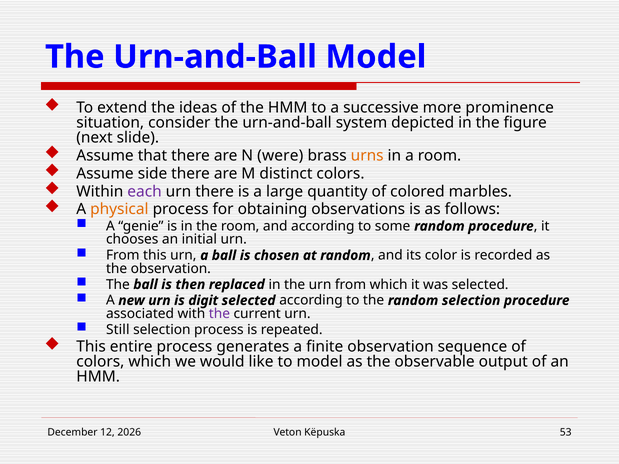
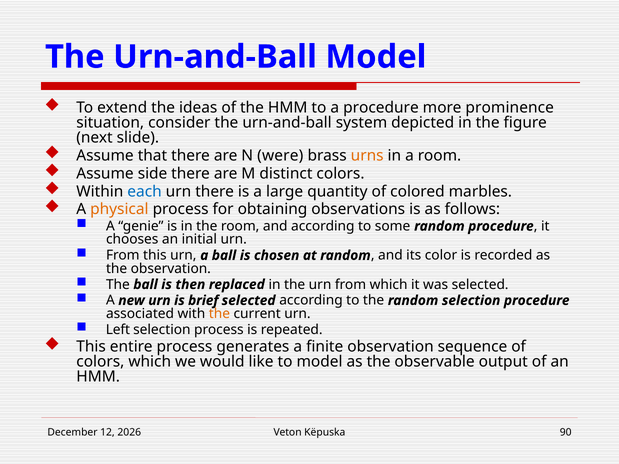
a successive: successive -> procedure (381, 108)
each colour: purple -> blue (145, 192)
digit: digit -> brief (203, 301)
the colour: purple -> orange (219, 314)
Still: Still -> Left (118, 330)
53: 53 -> 90 (566, 433)
